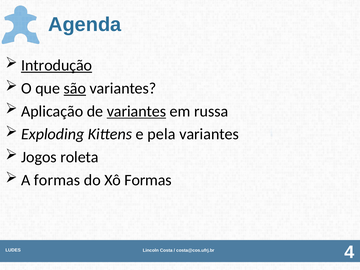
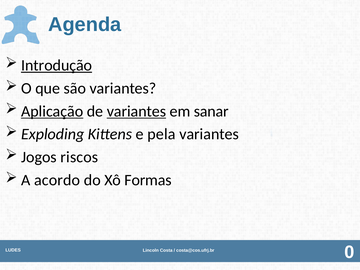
são underline: present -> none (75, 88)
Aplicação underline: none -> present (52, 111)
russa: russa -> sanar (211, 111)
roleta: roleta -> riscos (79, 157)
A formas: formas -> acordo (57, 180)
4: 4 -> 0 (349, 252)
